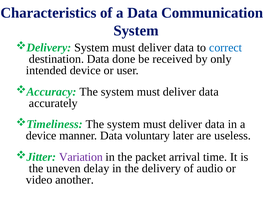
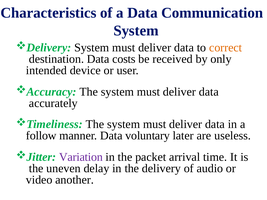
correct colour: blue -> orange (226, 48)
done: done -> costs (124, 59)
device: device -> follow (41, 136)
